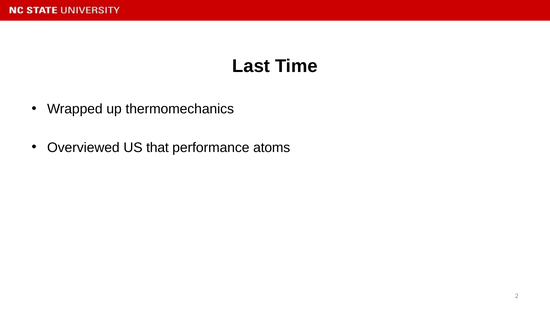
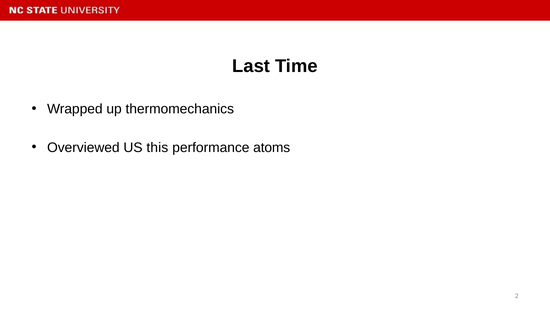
that: that -> this (157, 147)
